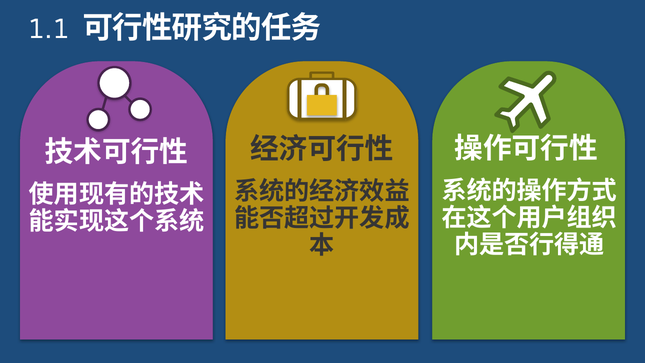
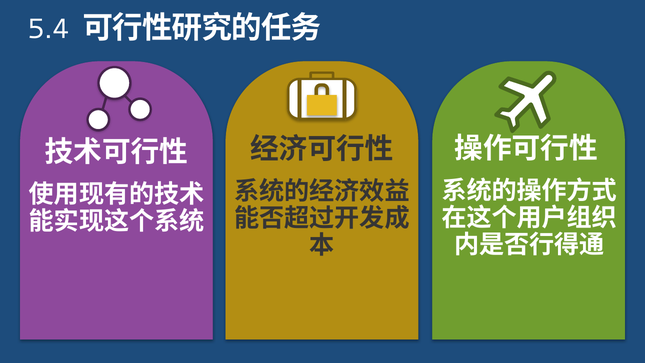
1.1: 1.1 -> 5.4 (48, 29)
